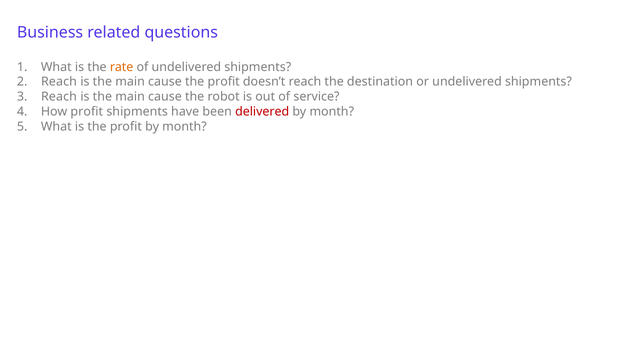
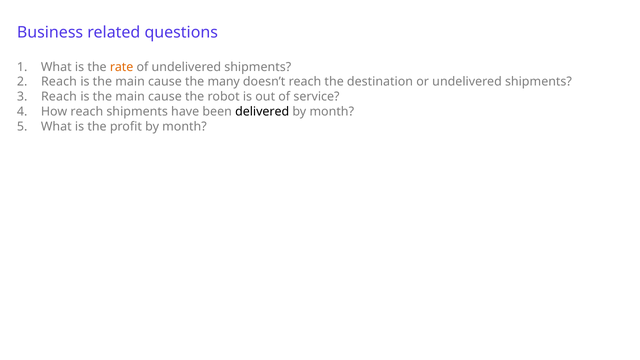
cause the profit: profit -> many (224, 82)
How profit: profit -> reach (87, 112)
delivered colour: red -> black (262, 112)
